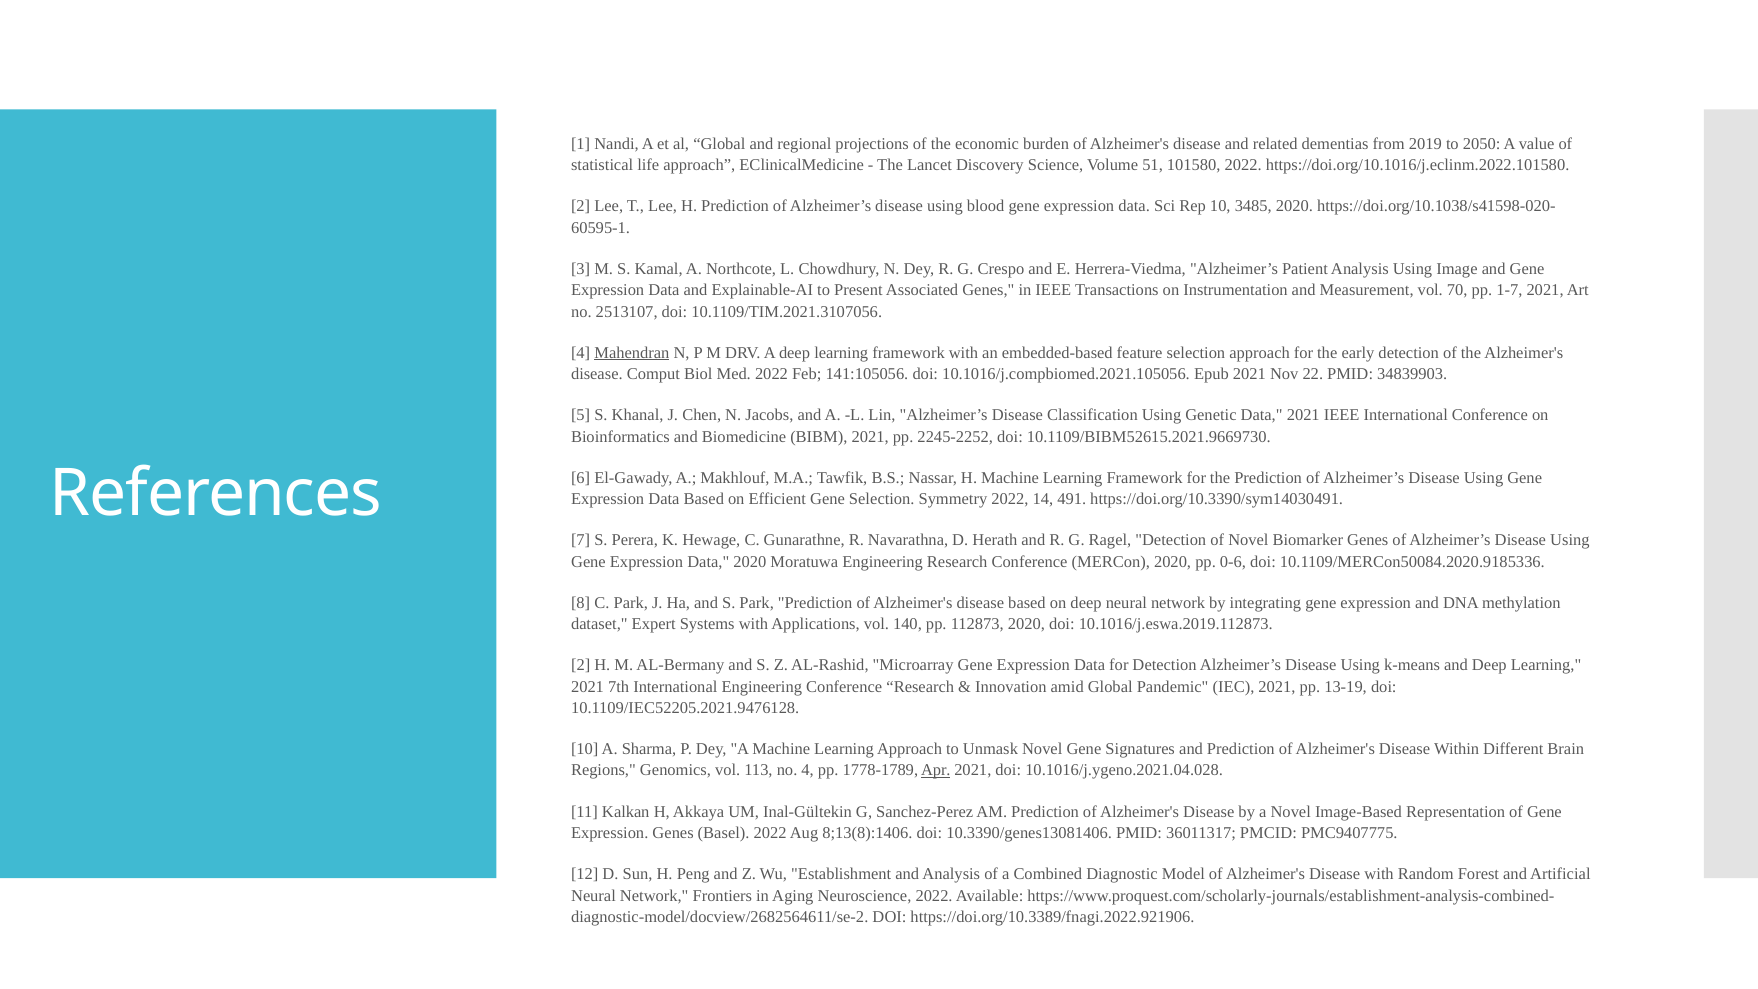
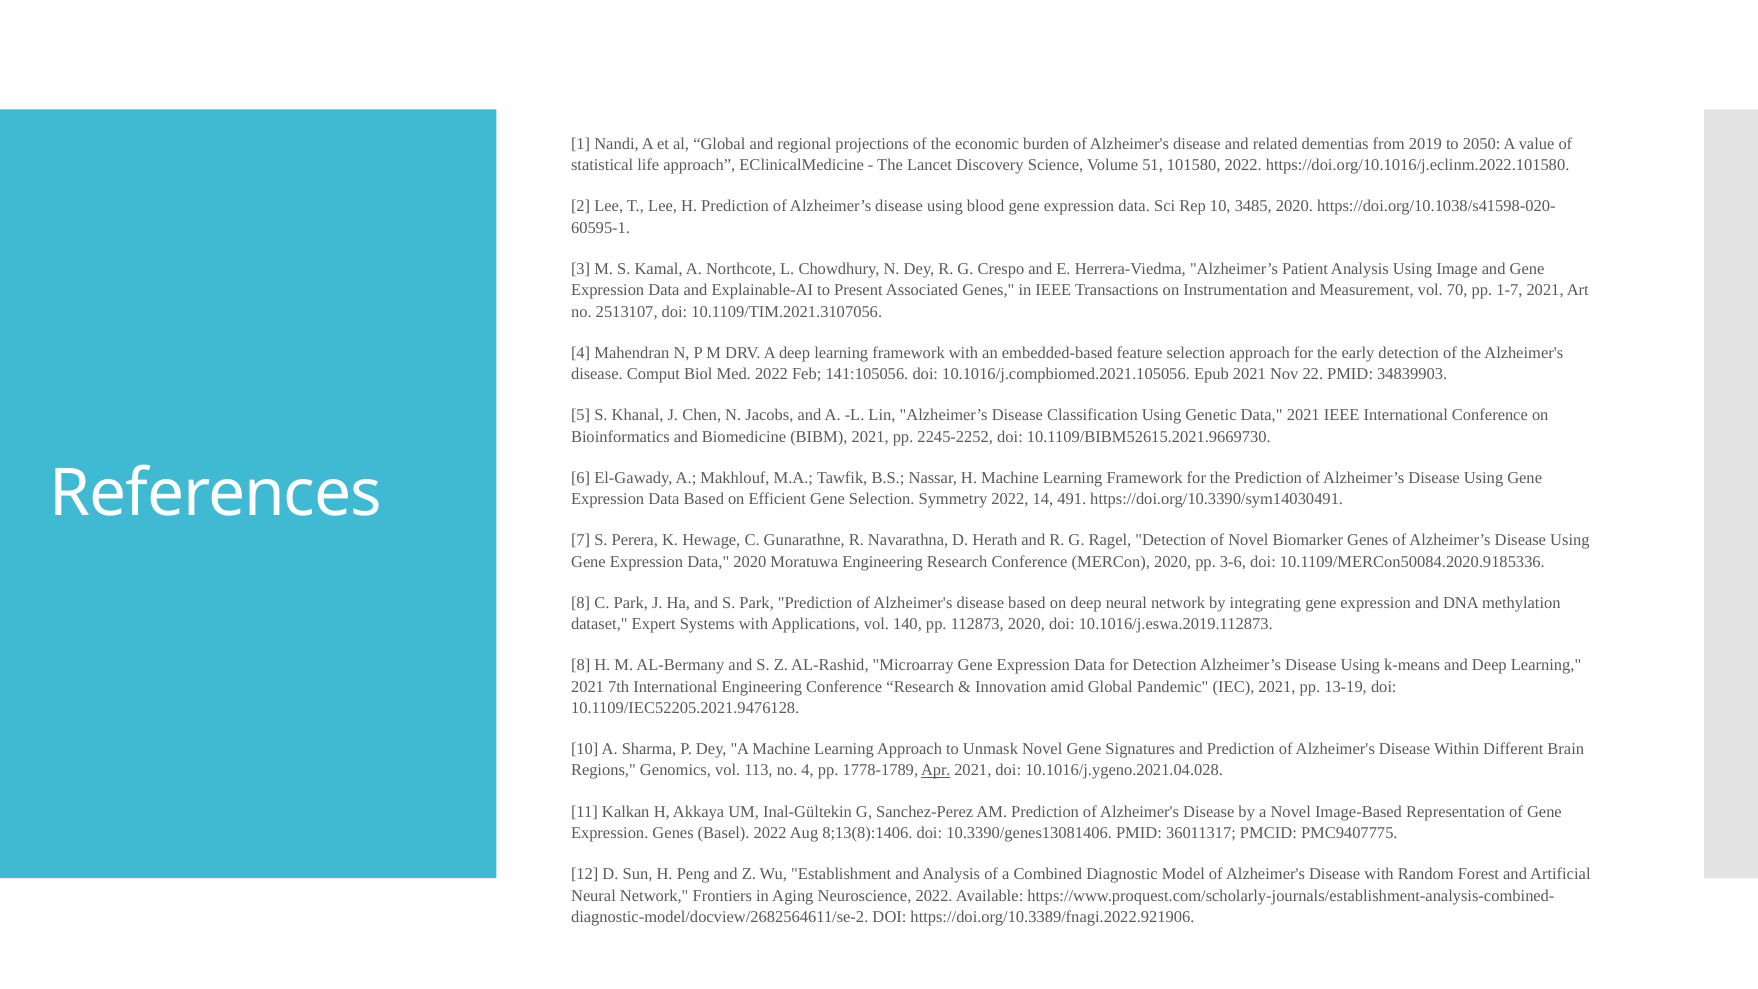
Mahendran underline: present -> none (632, 353)
0-6: 0-6 -> 3-6 (1233, 562)
2: 2 -> 8 (581, 665)
